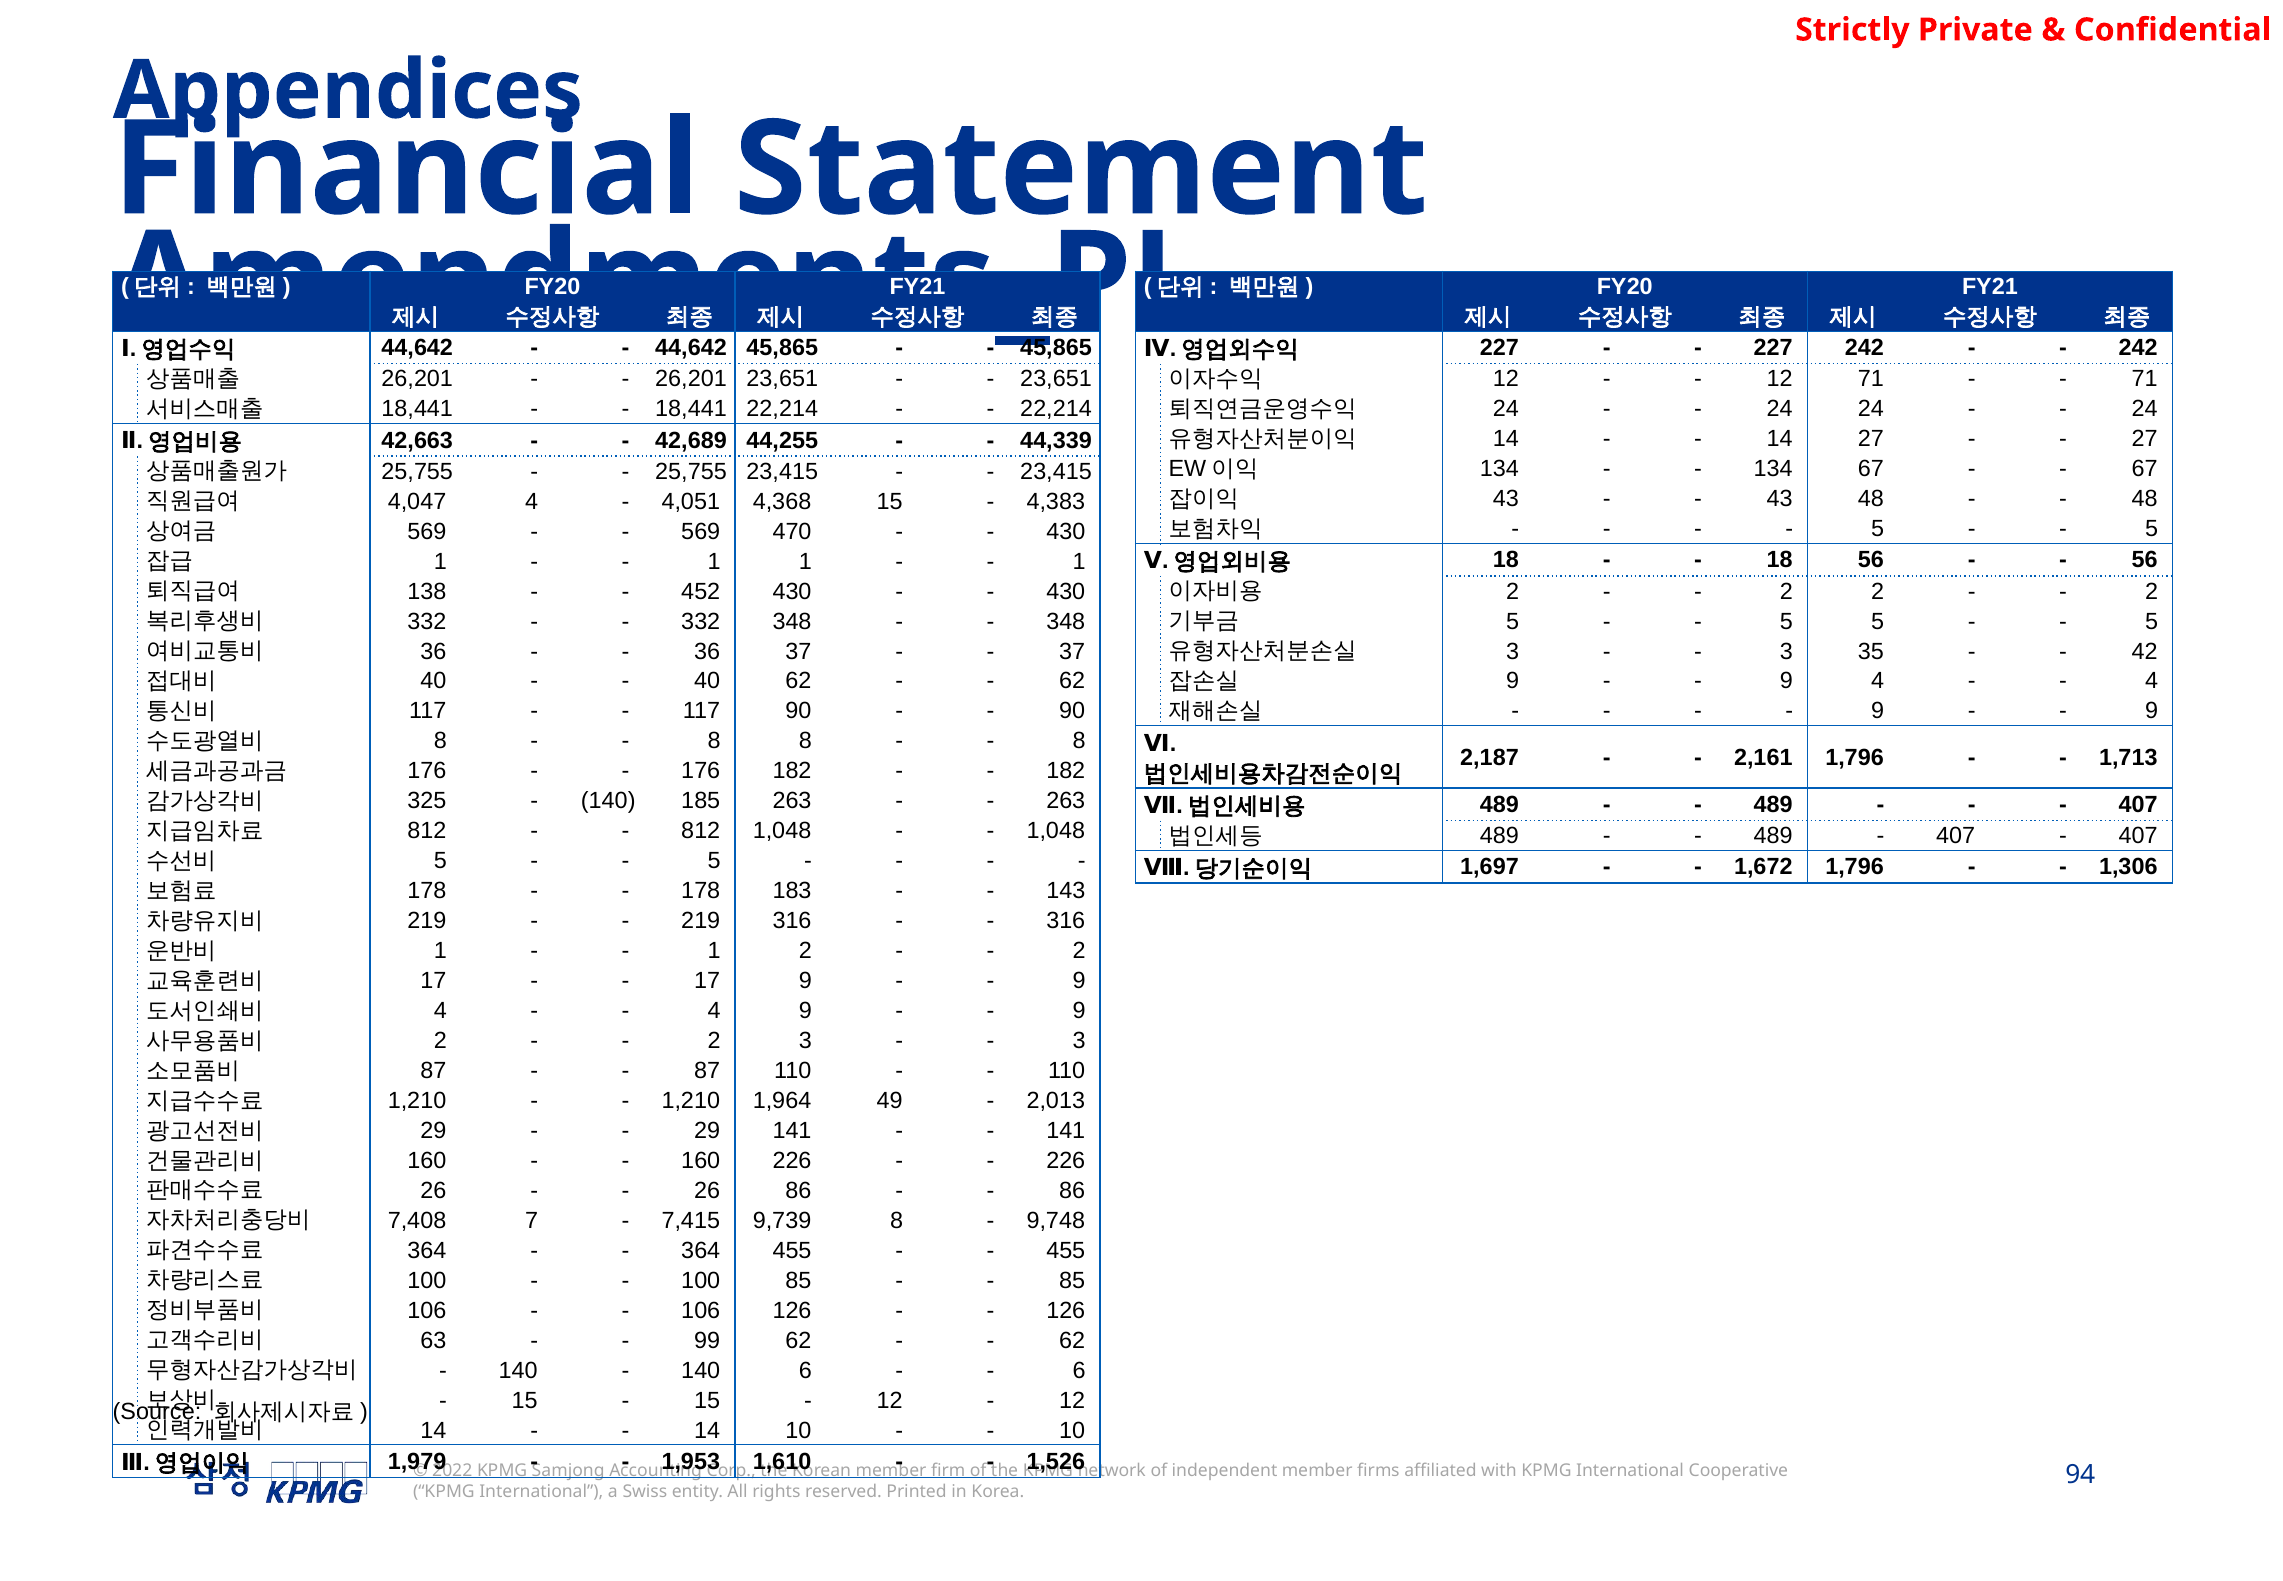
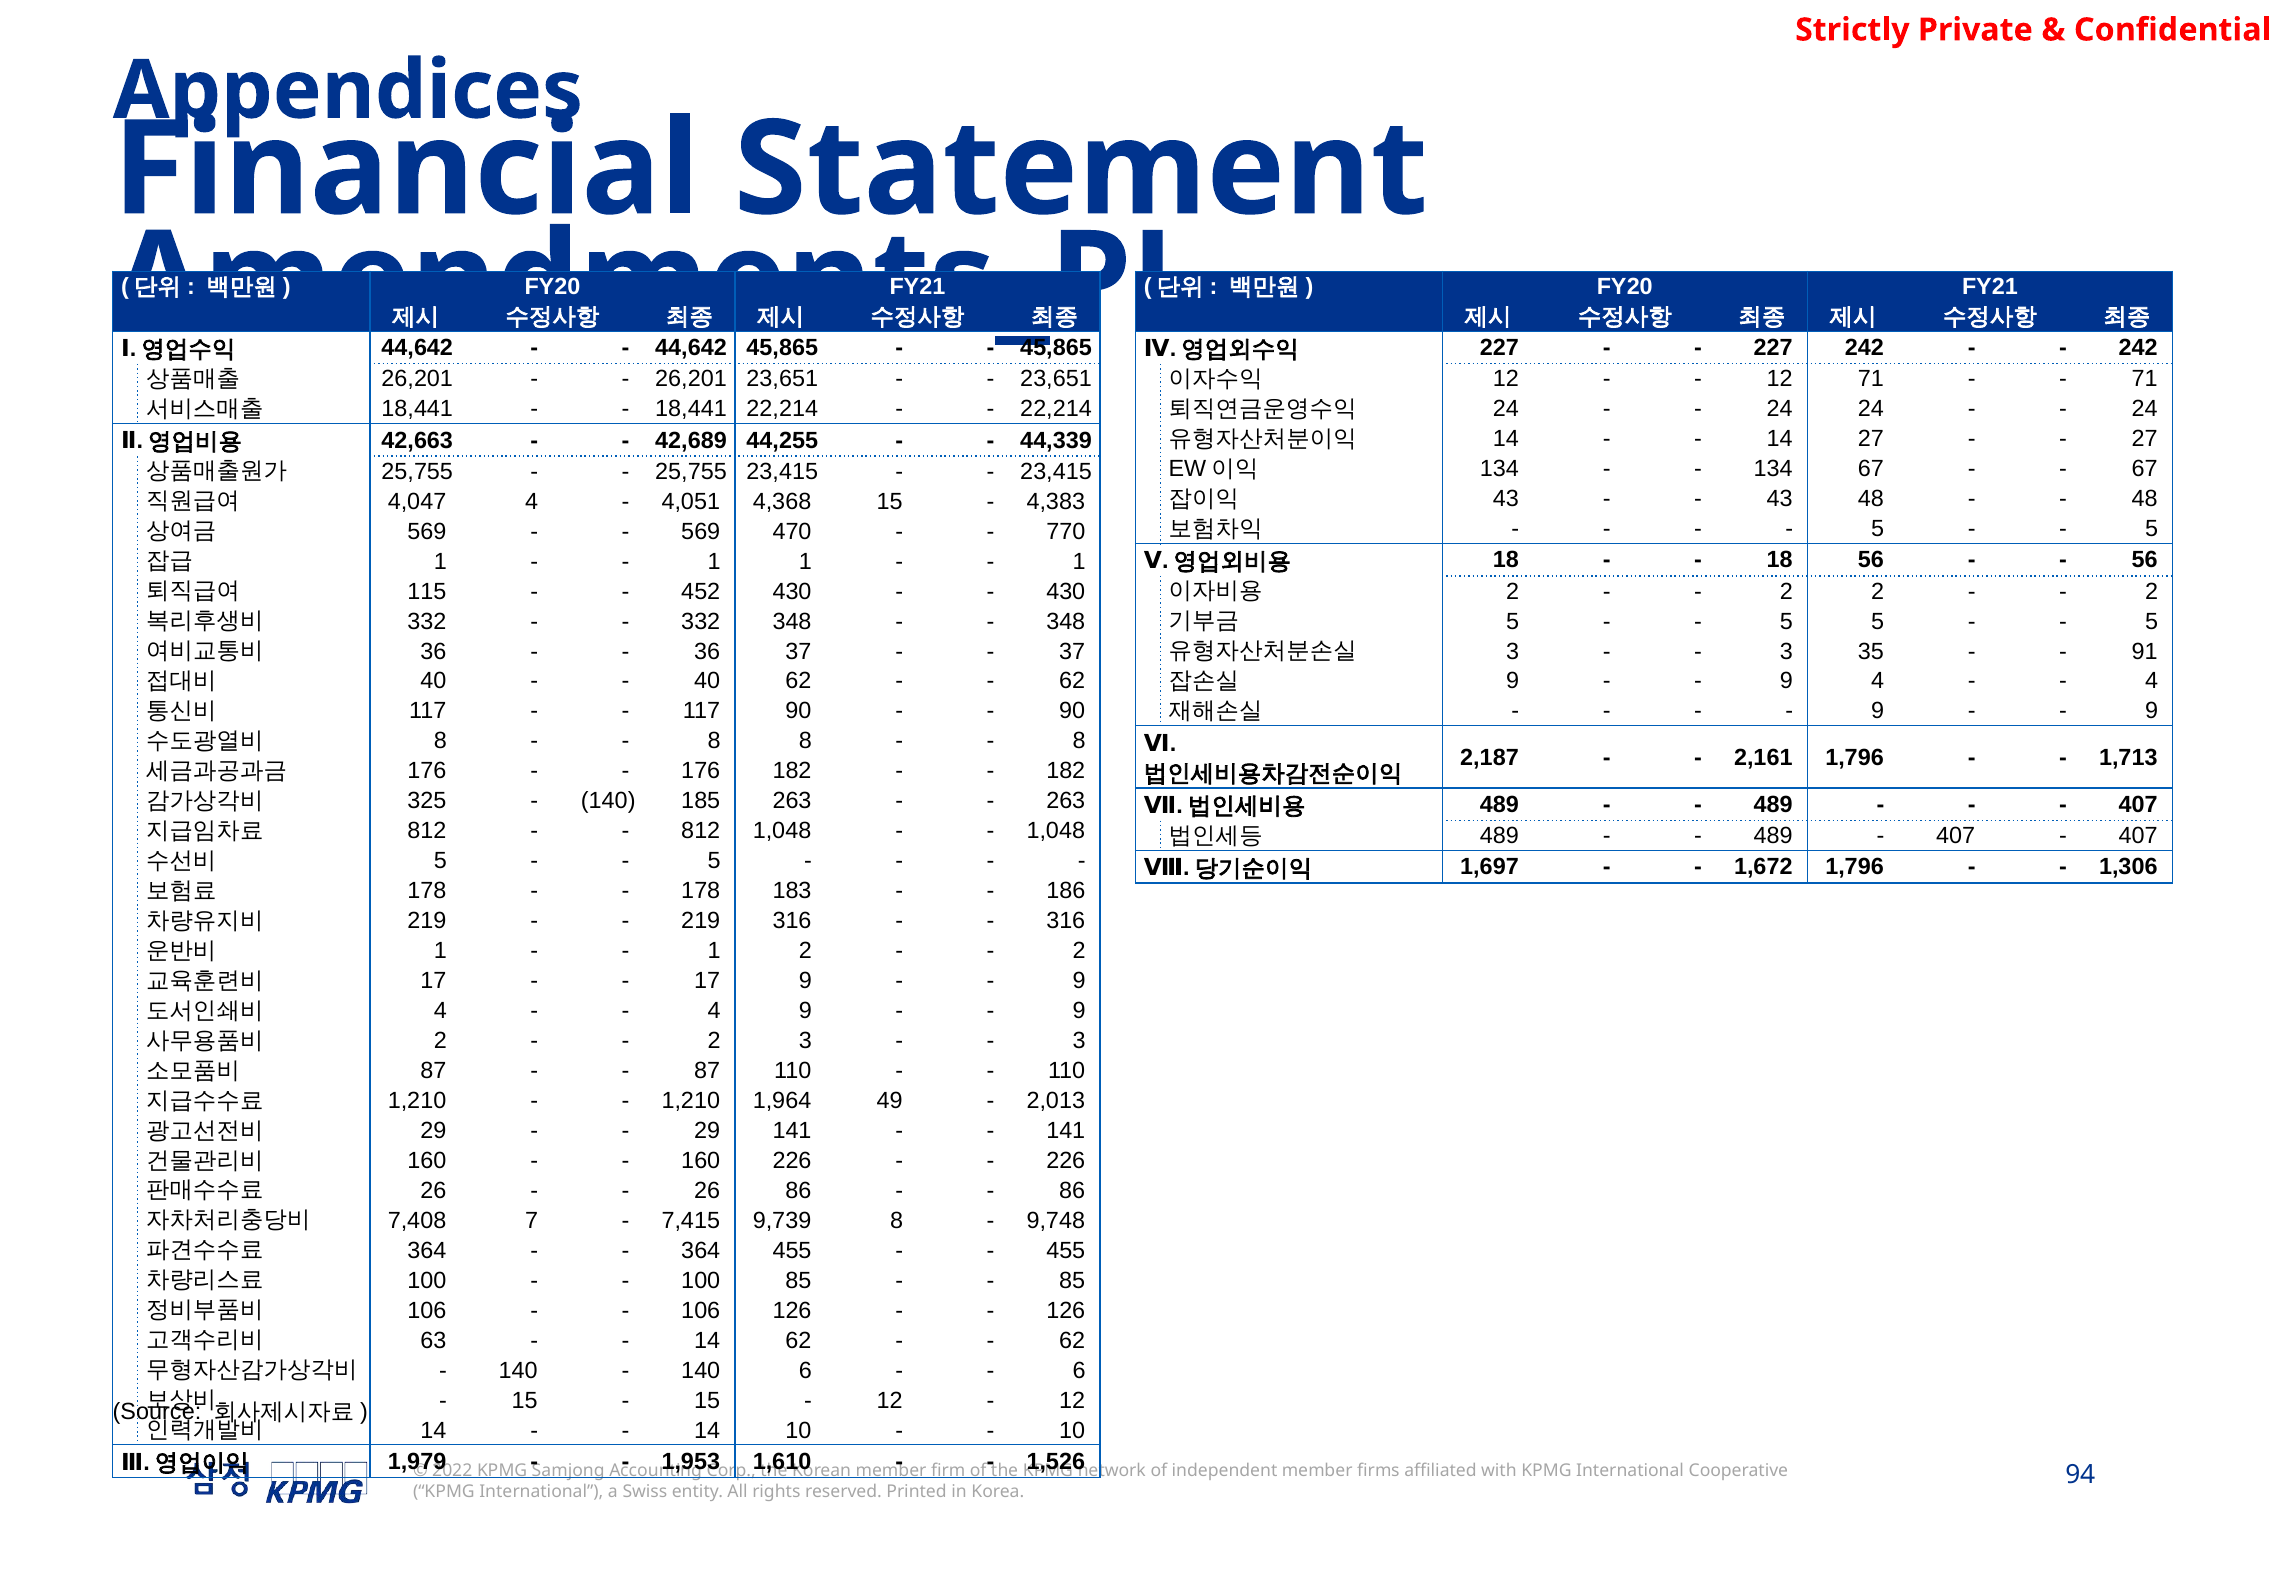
430: 430 -> 770 (1066, 531)
138: 138 -> 115 (427, 591)
42: 42 -> 91 (2145, 651)
143: 143 -> 186 (1066, 891)
99: 99 -> 14 (707, 1340)
